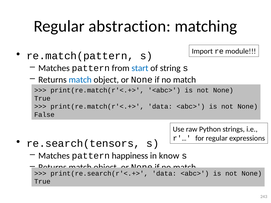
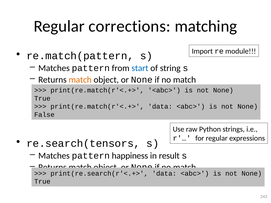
abstraction: abstraction -> corrections (130, 26)
match colour: blue -> orange (80, 80)
know: know -> result (169, 156)
